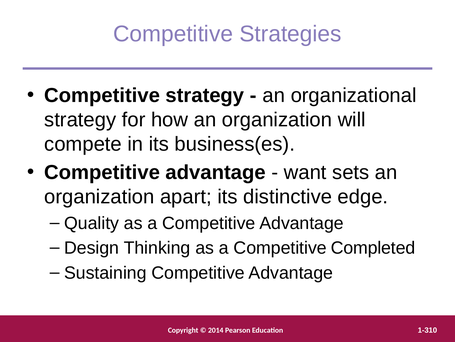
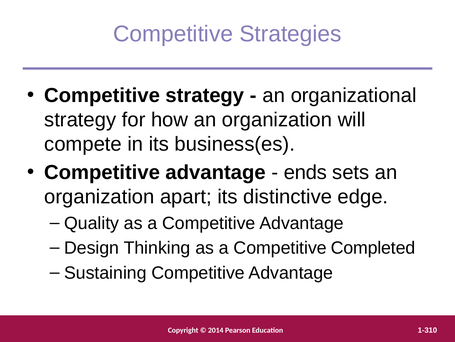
want: want -> ends (305, 172)
